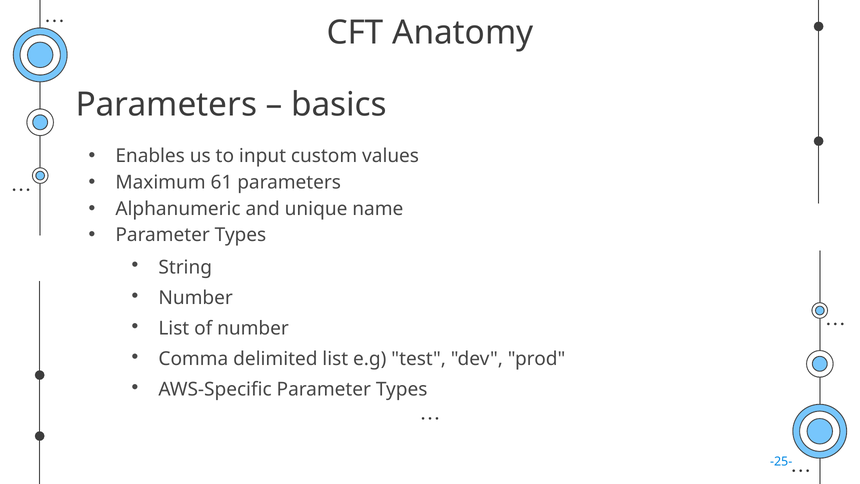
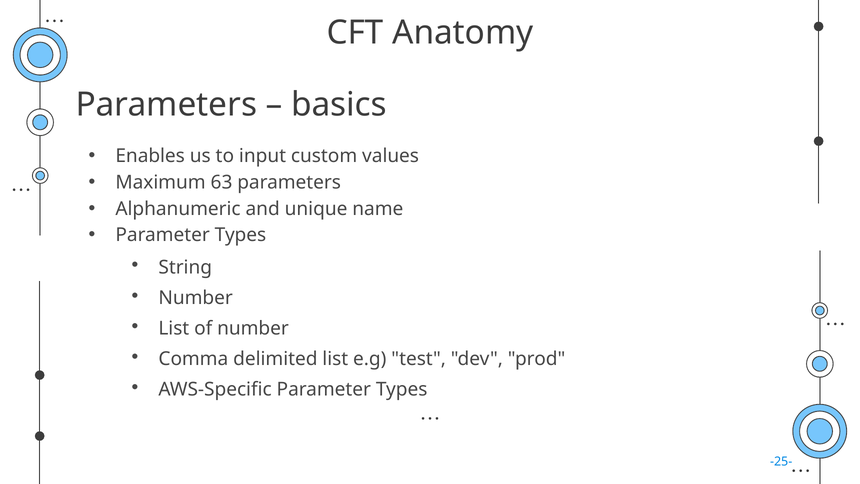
61: 61 -> 63 (222, 182)
